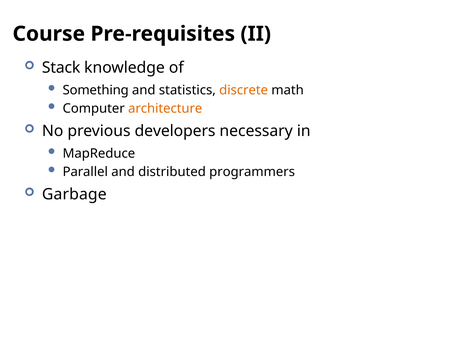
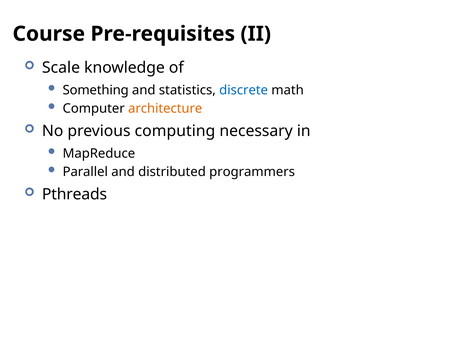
Stack: Stack -> Scale (61, 68)
discrete colour: orange -> blue (244, 90)
developers: developers -> computing (175, 131)
Garbage: Garbage -> Pthreads (74, 195)
